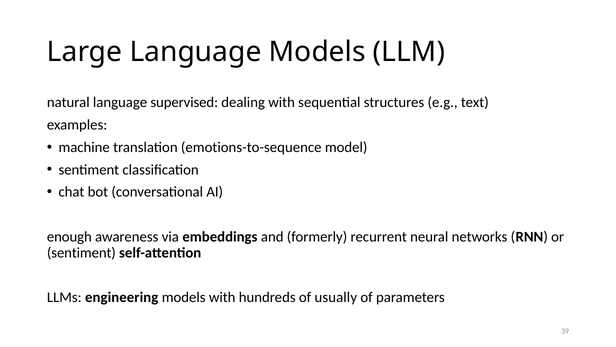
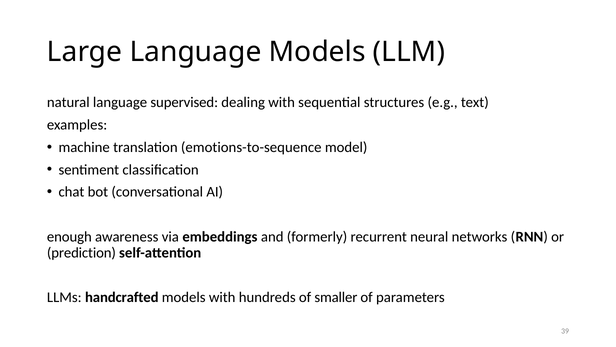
sentiment: sentiment -> prediction (81, 252)
engineering: engineering -> handcrafted (122, 297)
usually: usually -> smaller (336, 297)
